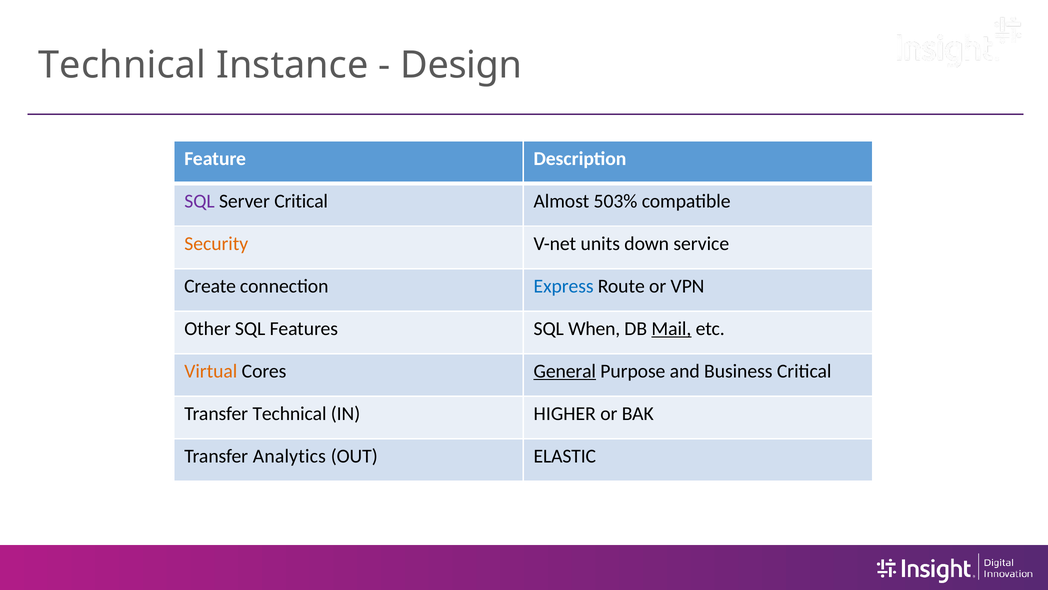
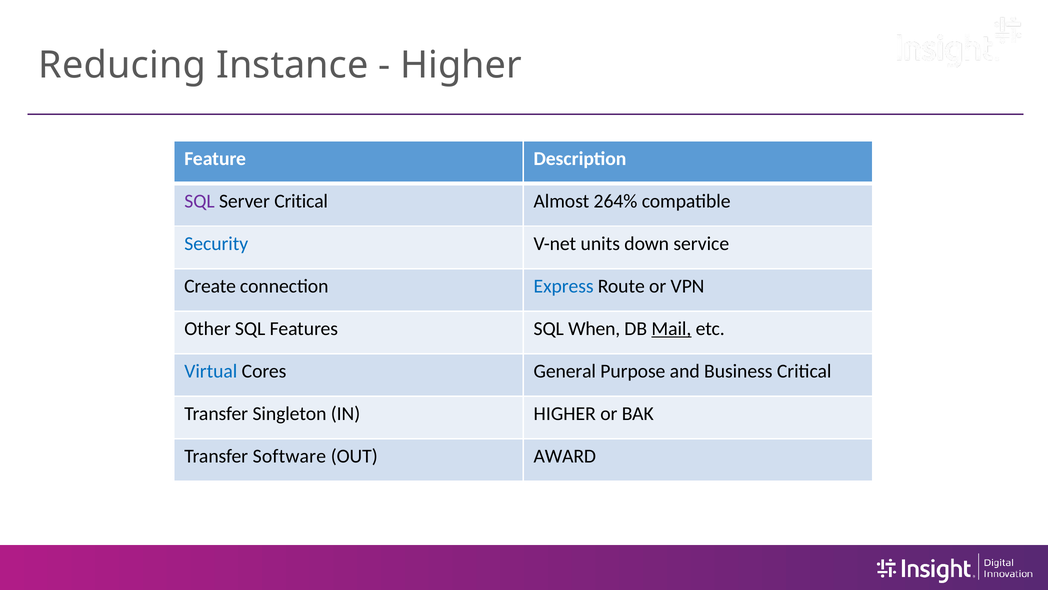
Technical: Technical -> Reducing (122, 65)
Design: Design -> Higher (461, 65)
503%: 503% -> 264% (615, 201)
Security colour: orange -> blue (216, 243)
Virtual colour: orange -> blue (211, 371)
General underline: present -> none (565, 371)
Transfer Technical: Technical -> Singleton (289, 413)
Analytics: Analytics -> Software (289, 456)
ELASTIC: ELASTIC -> AWARD (565, 456)
